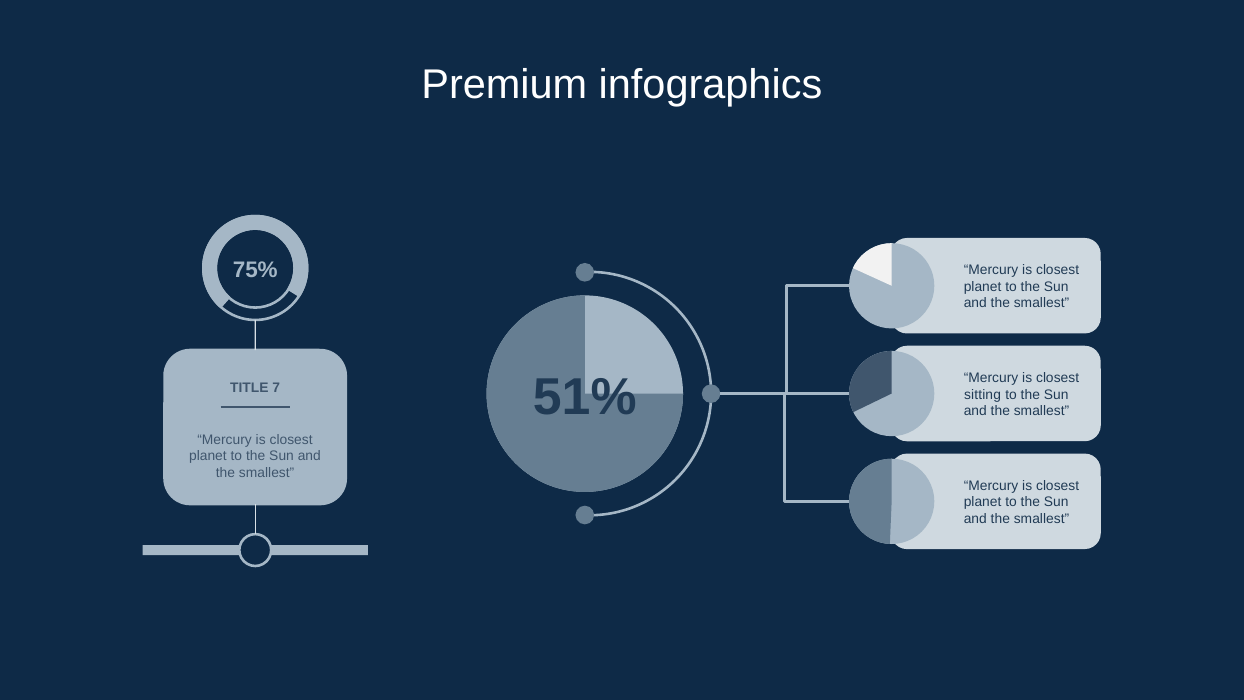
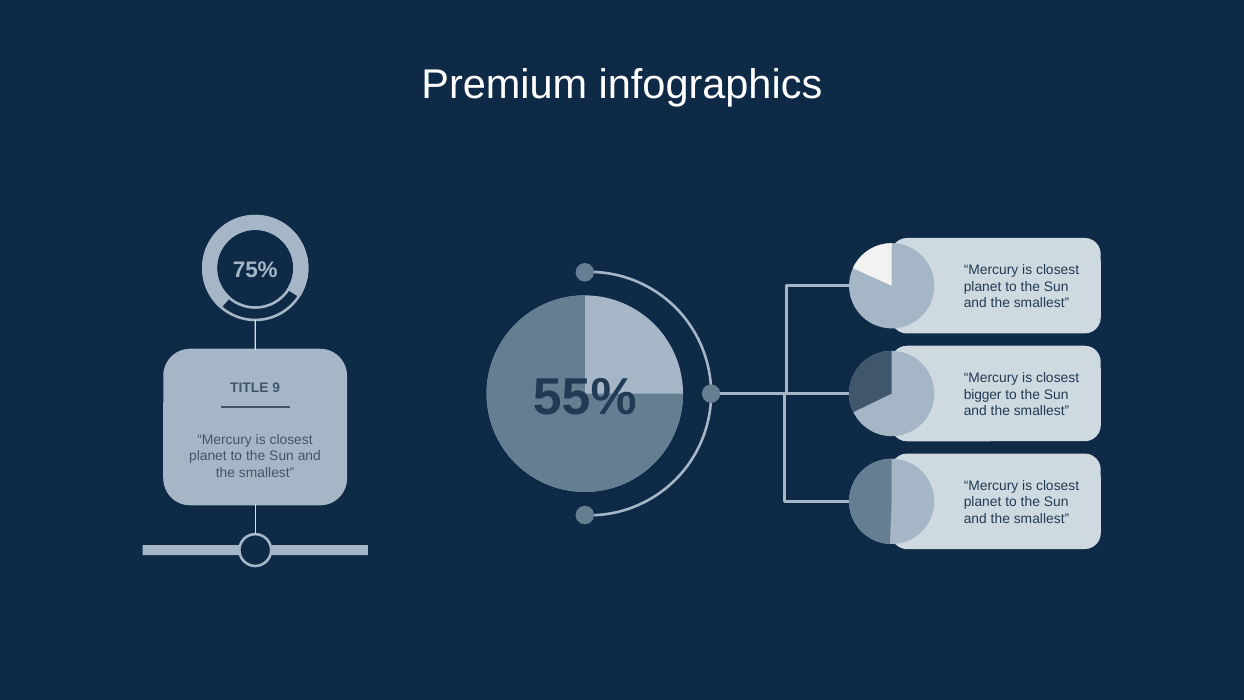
51%: 51% -> 55% (585, 397)
7: 7 -> 9 (276, 388)
sitting: sitting -> bigger (983, 394)
